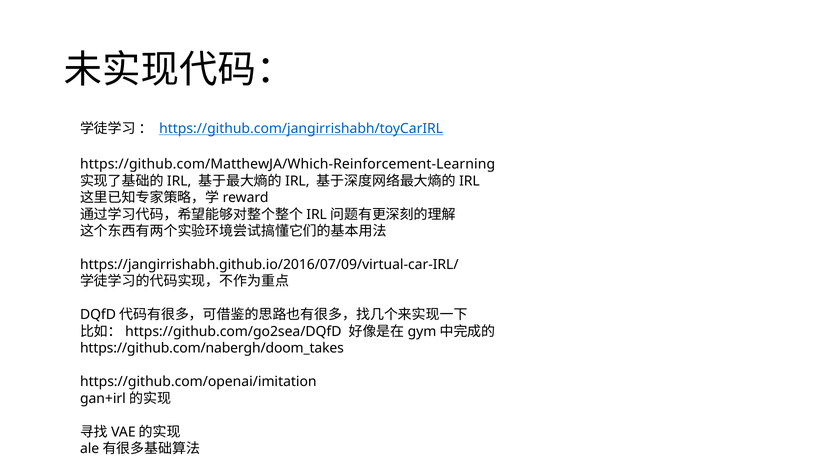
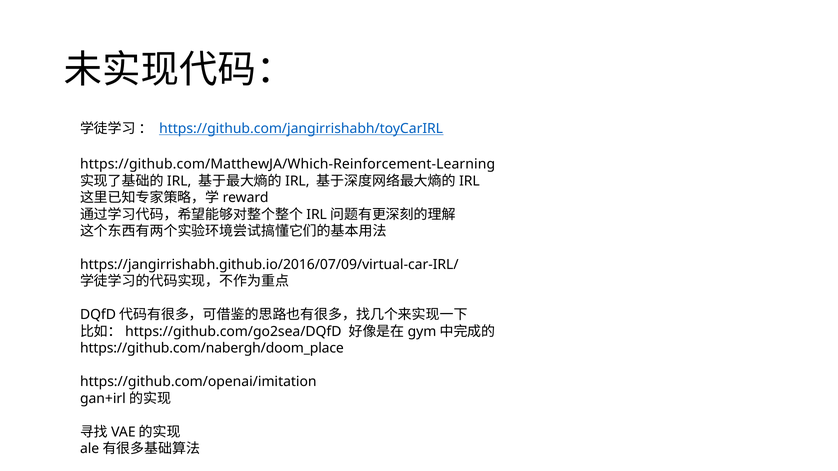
https://github.com/nabergh/doom_takes: https://github.com/nabergh/doom_takes -> https://github.com/nabergh/doom_place (212, 349)
